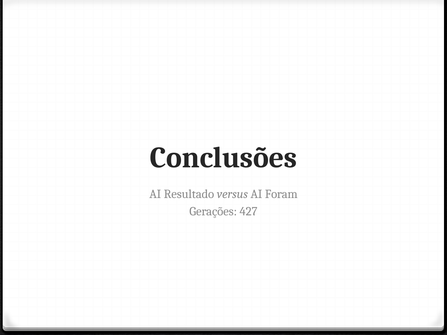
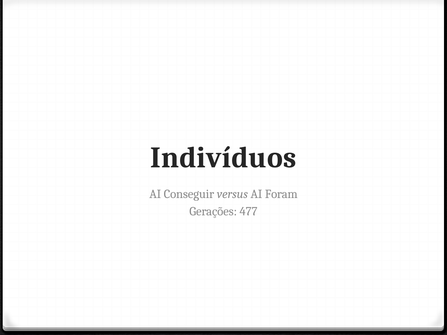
Conclusões: Conclusões -> Indivíduos (223, 158)
Resultado: Resultado -> Conseguir (189, 194)
427: 427 -> 477 (249, 211)
